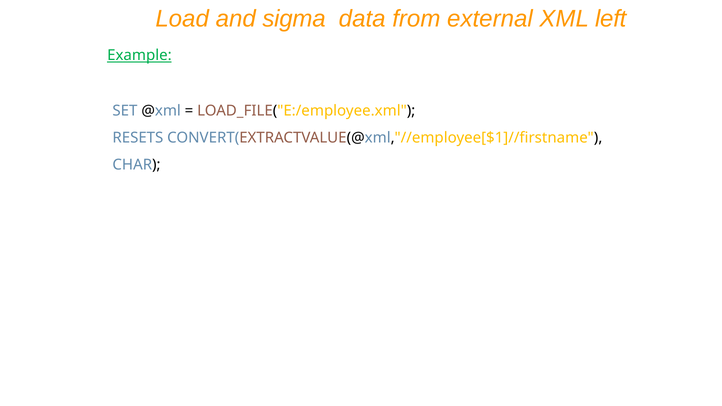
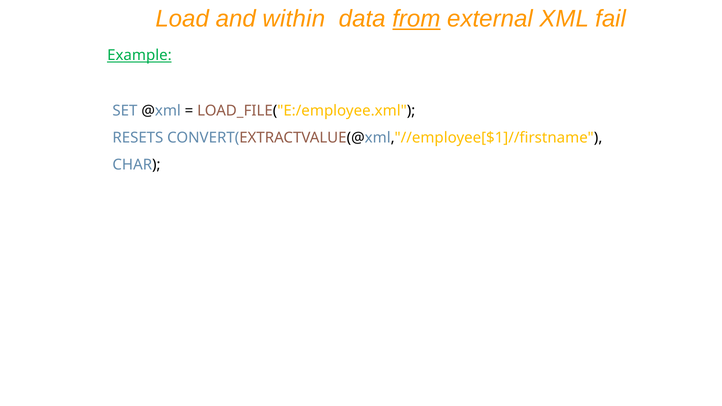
sigma: sigma -> within (294, 19)
from underline: none -> present (416, 19)
left: left -> fail (611, 19)
